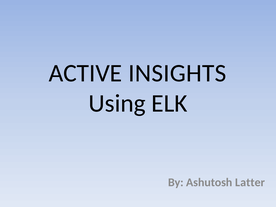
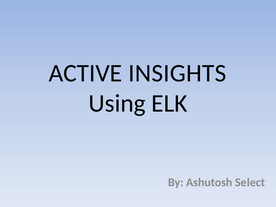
Latter: Latter -> Select (250, 182)
